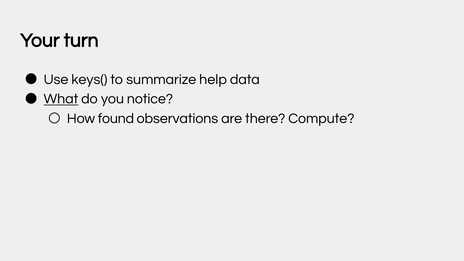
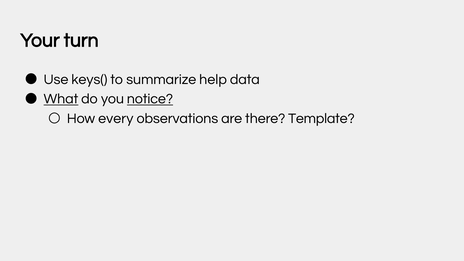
notice underline: none -> present (150, 99)
found: found -> every (116, 118)
Compute: Compute -> Template (321, 118)
